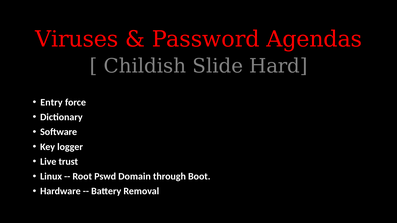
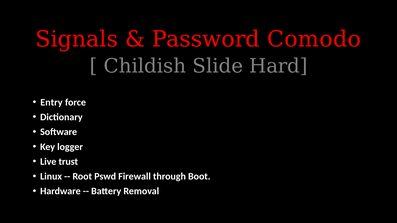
Viruses: Viruses -> Signals (77, 39)
Agendas: Agendas -> Comodo (314, 39)
Domain: Domain -> Firewall (135, 177)
